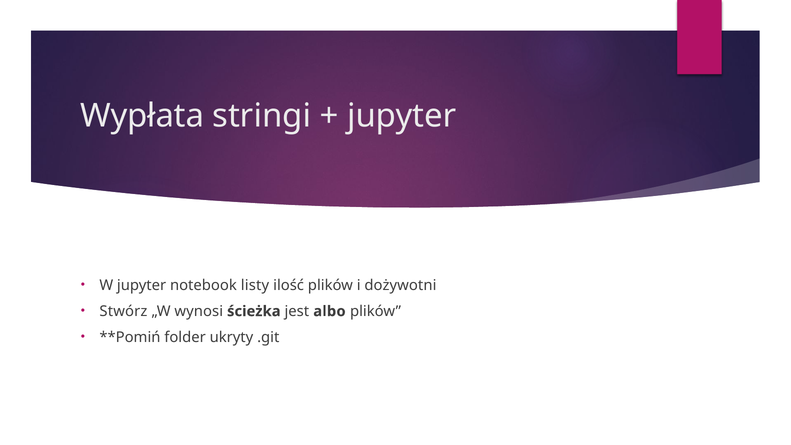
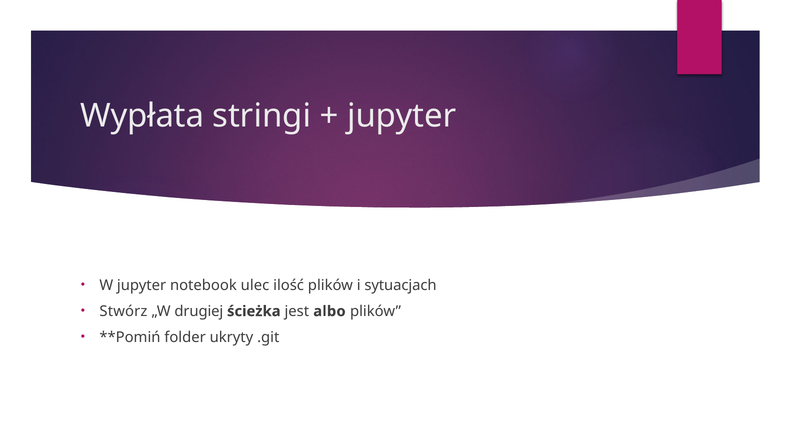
listy: listy -> ulec (255, 285)
dożywotni: dożywotni -> sytuacjach (400, 285)
wynosi: wynosi -> drugiej (199, 311)
